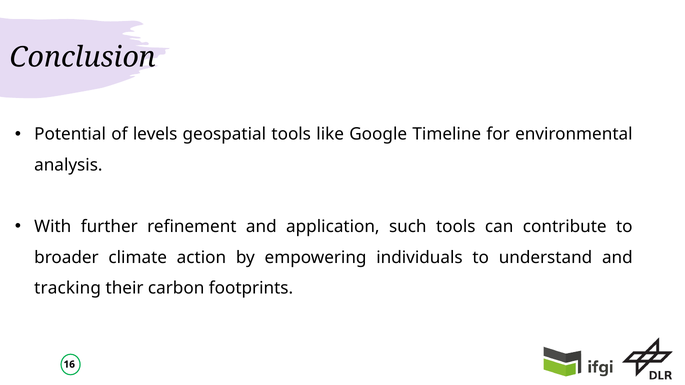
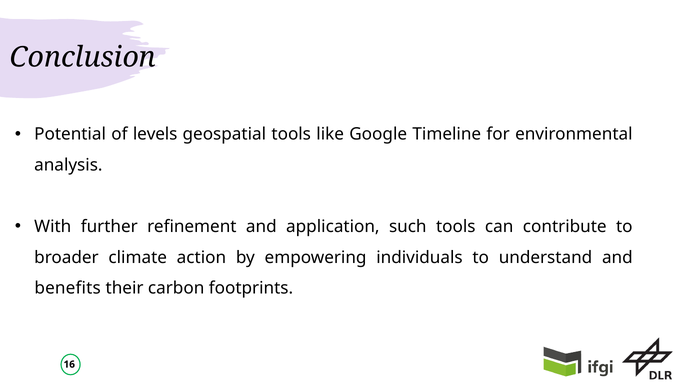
tracking: tracking -> benefits (68, 289)
